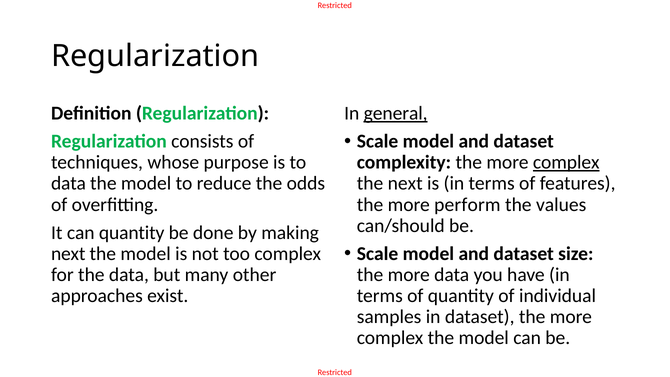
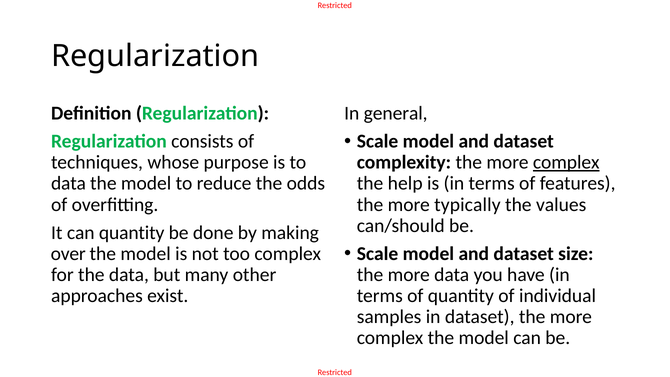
general underline: present -> none (396, 113)
the next: next -> help (405, 183)
perform: perform -> typically (467, 204)
next: next -> over (68, 254)
